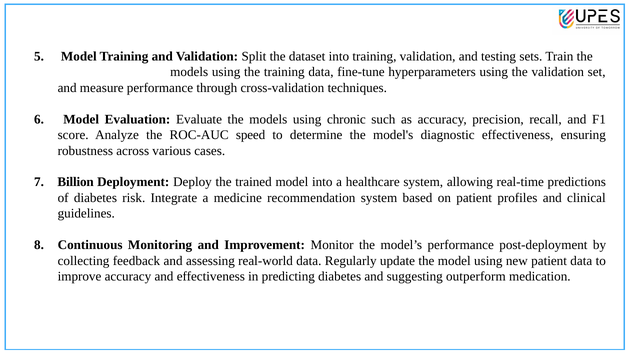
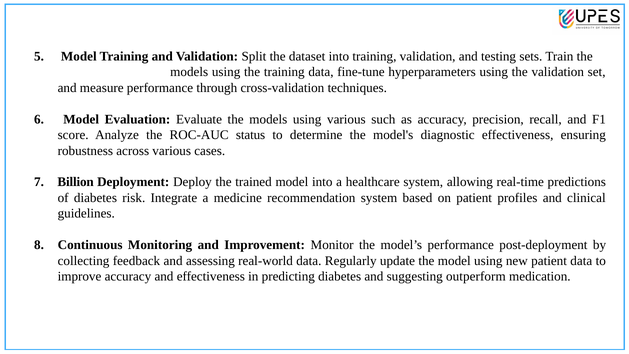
using chronic: chronic -> various (346, 119)
speed: speed -> status (251, 135)
